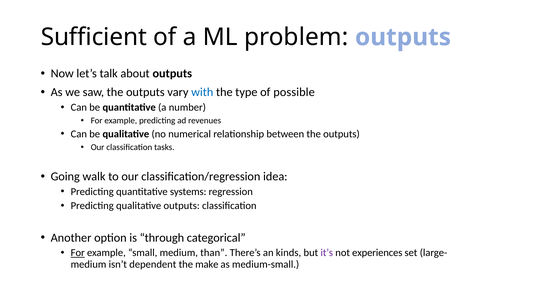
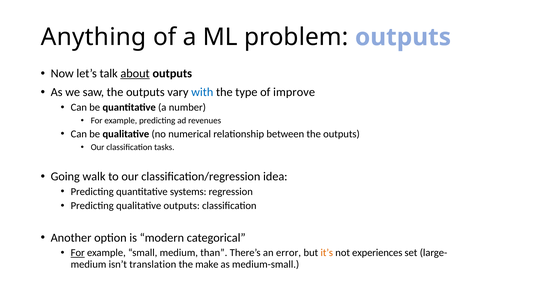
Sufficient: Sufficient -> Anything (94, 37)
about underline: none -> present (135, 74)
possible: possible -> improve (294, 92)
through: through -> modern (162, 238)
kinds: kinds -> error (289, 253)
it’s colour: purple -> orange (327, 253)
dependent: dependent -> translation (153, 265)
